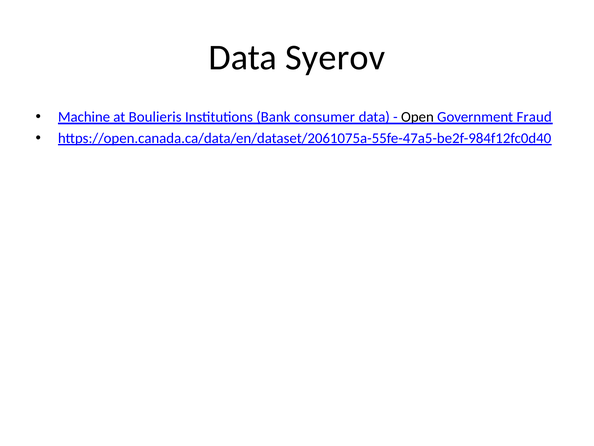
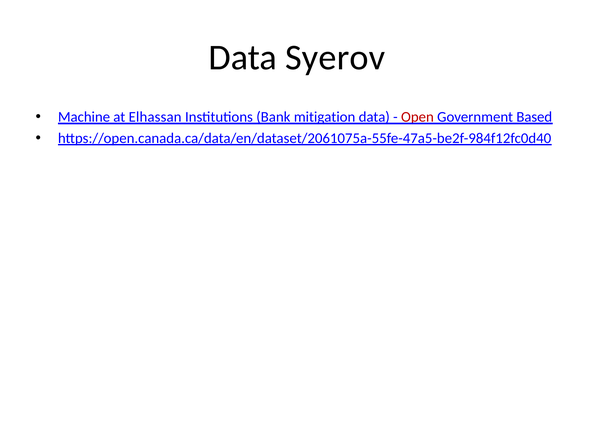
Boulieris: Boulieris -> Elhassan (155, 117)
consumer: consumer -> mitigation (325, 117)
Open colour: black -> red (417, 117)
Fraud: Fraud -> Based (534, 117)
